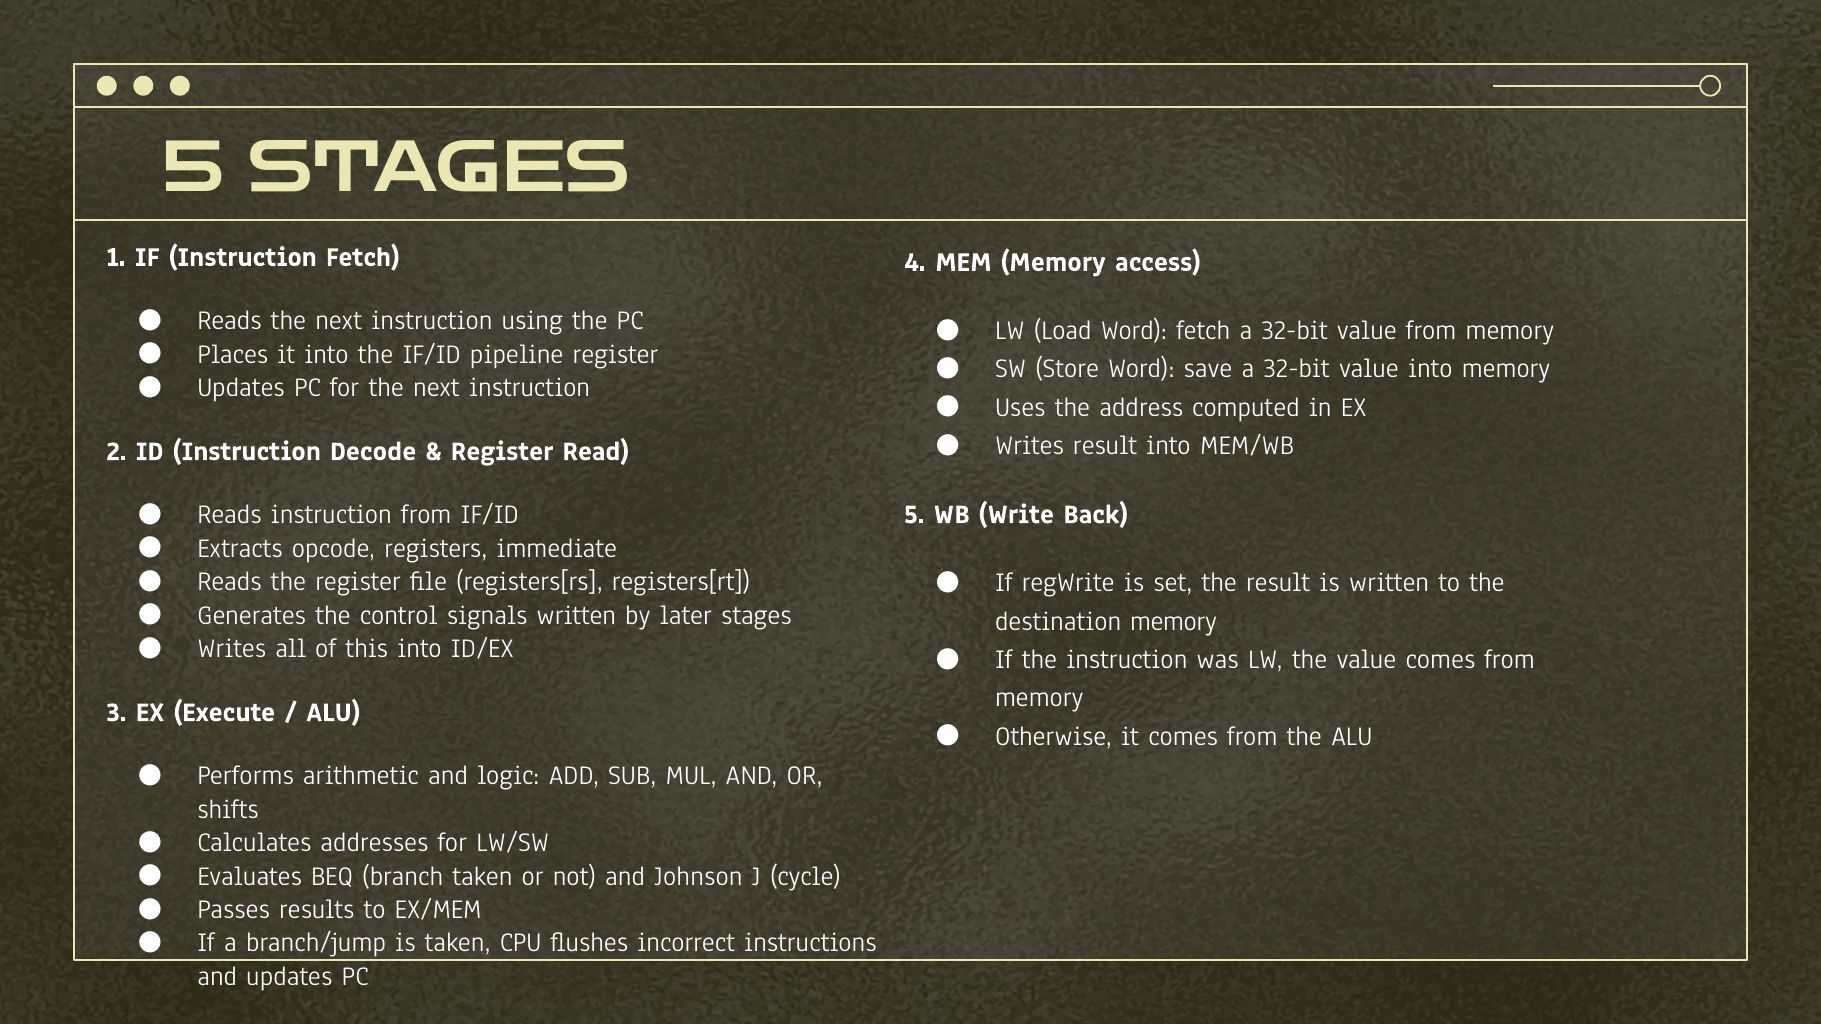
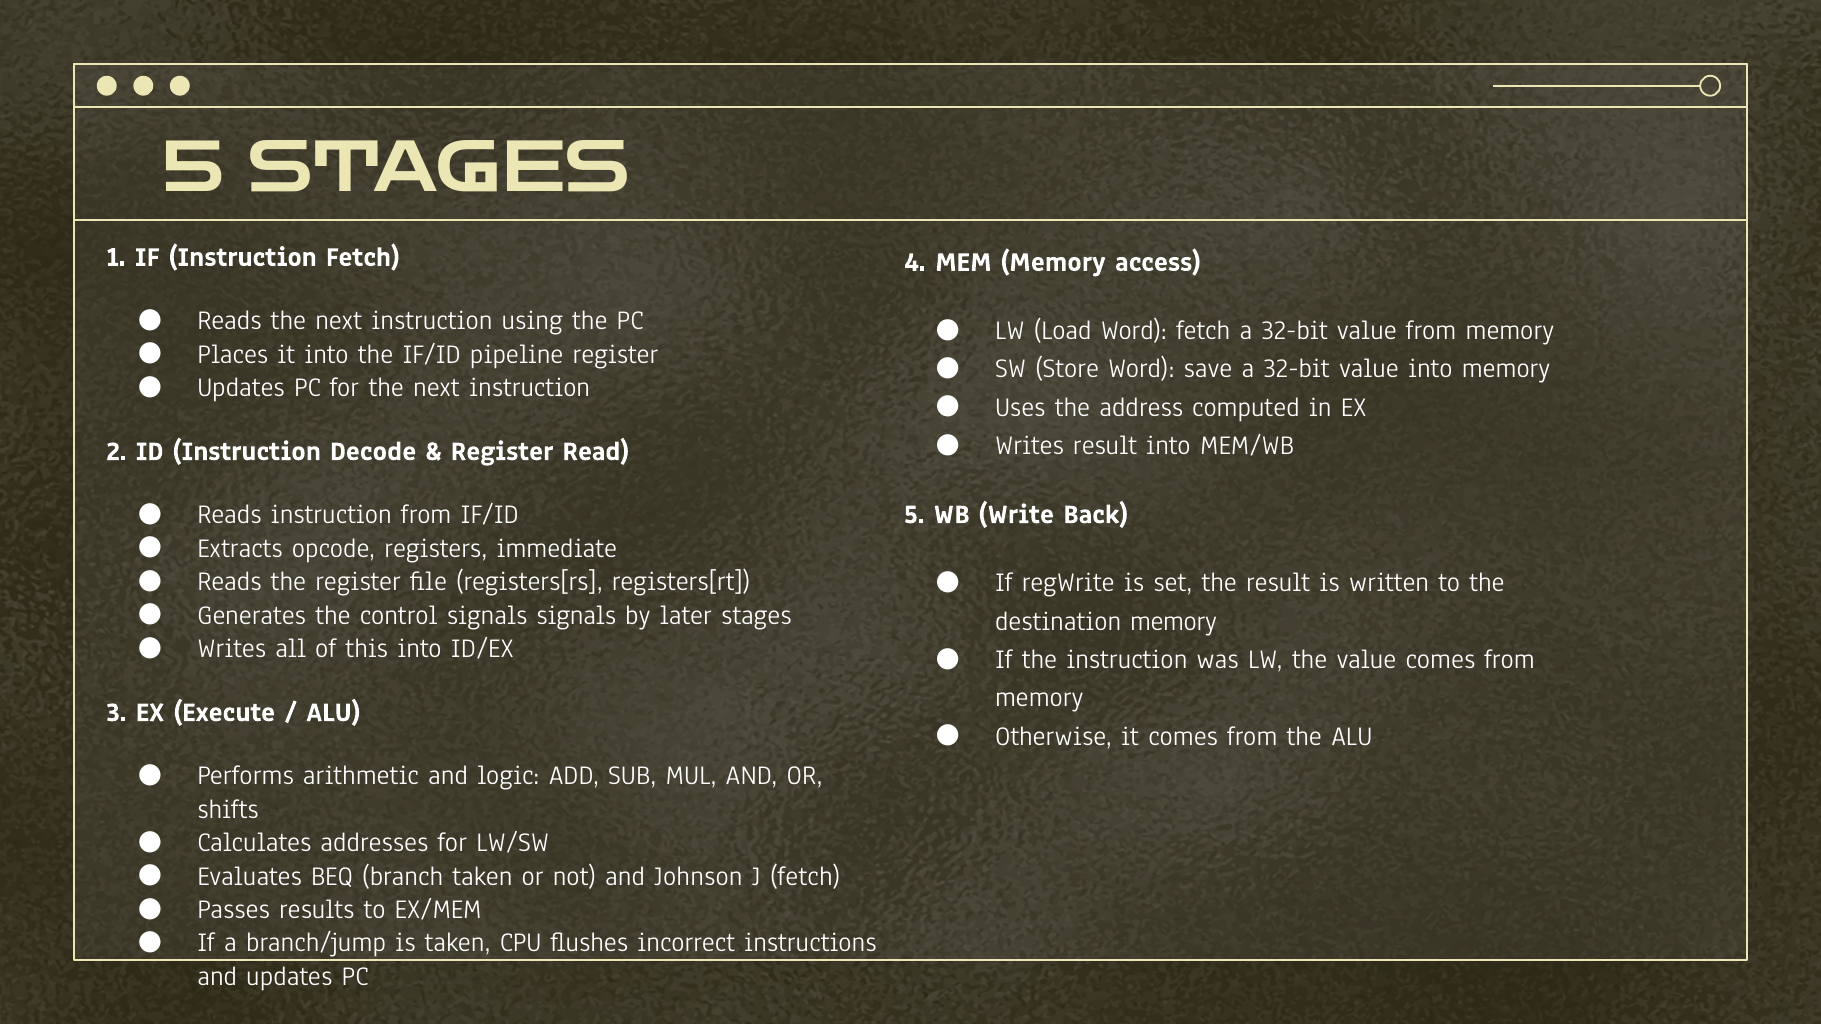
signals written: written -> signals (576, 615)
J cycle: cycle -> fetch (805, 876)
